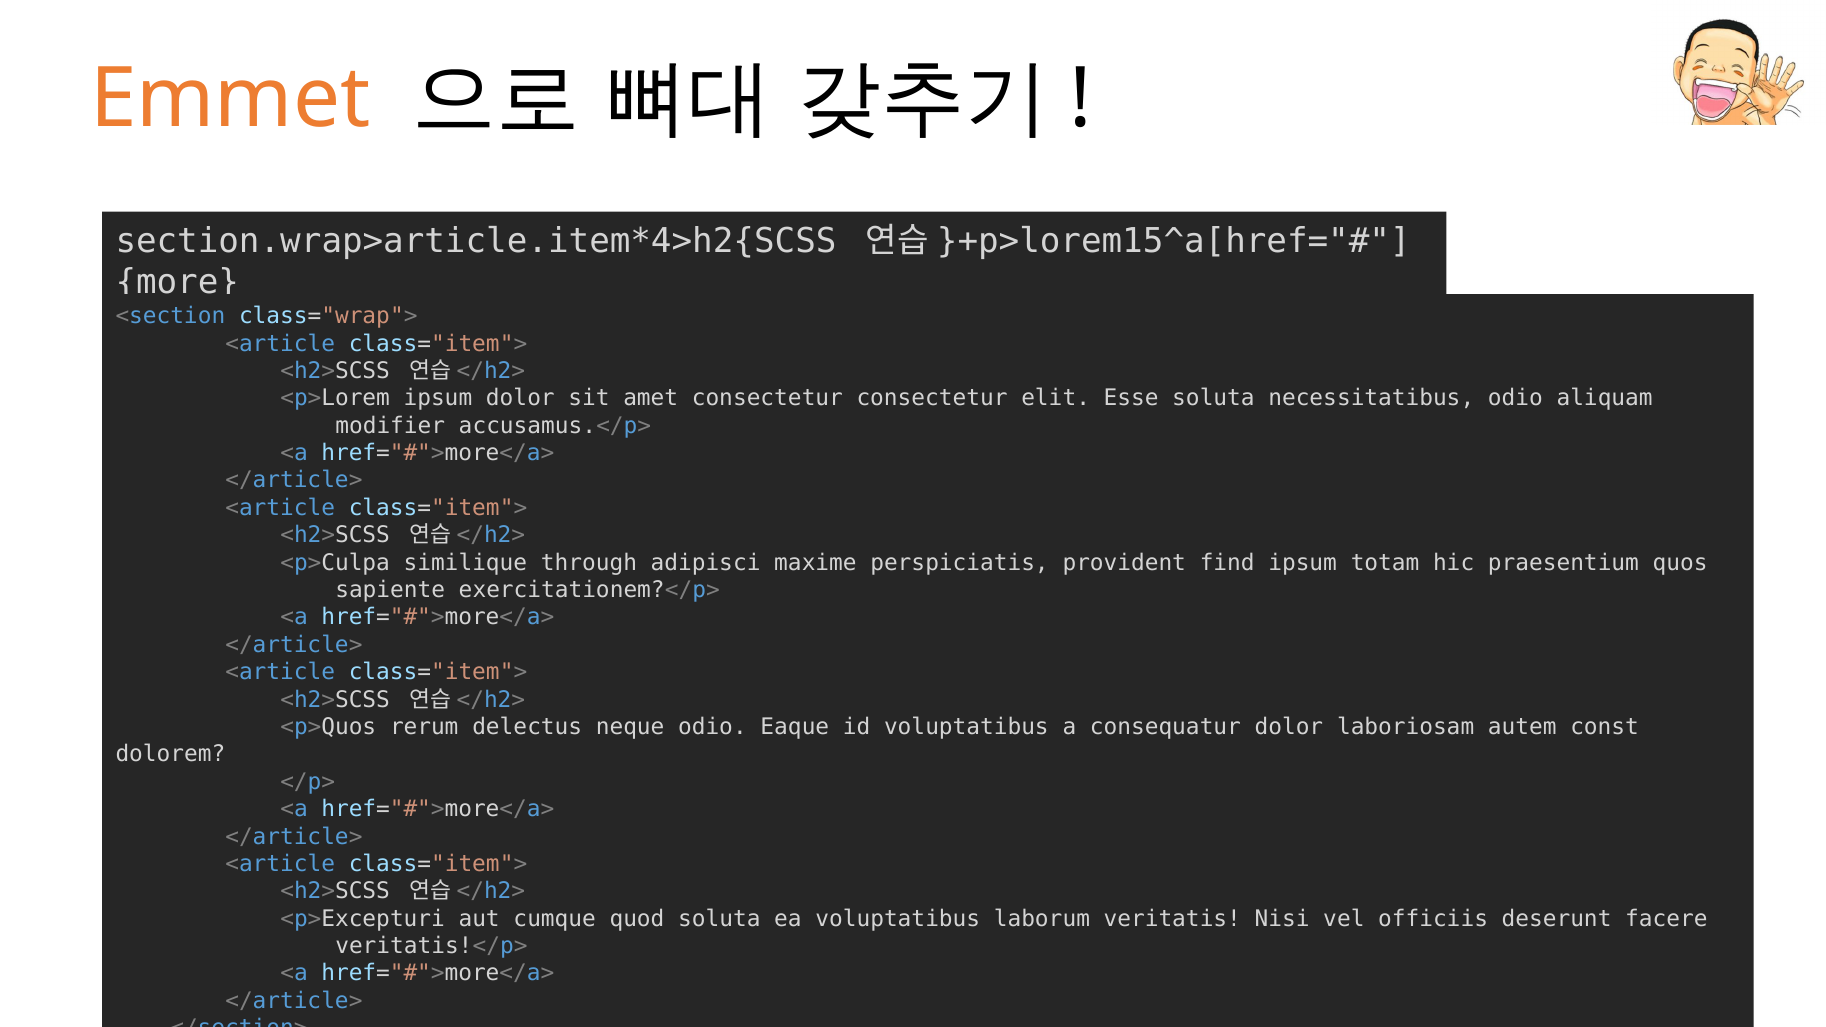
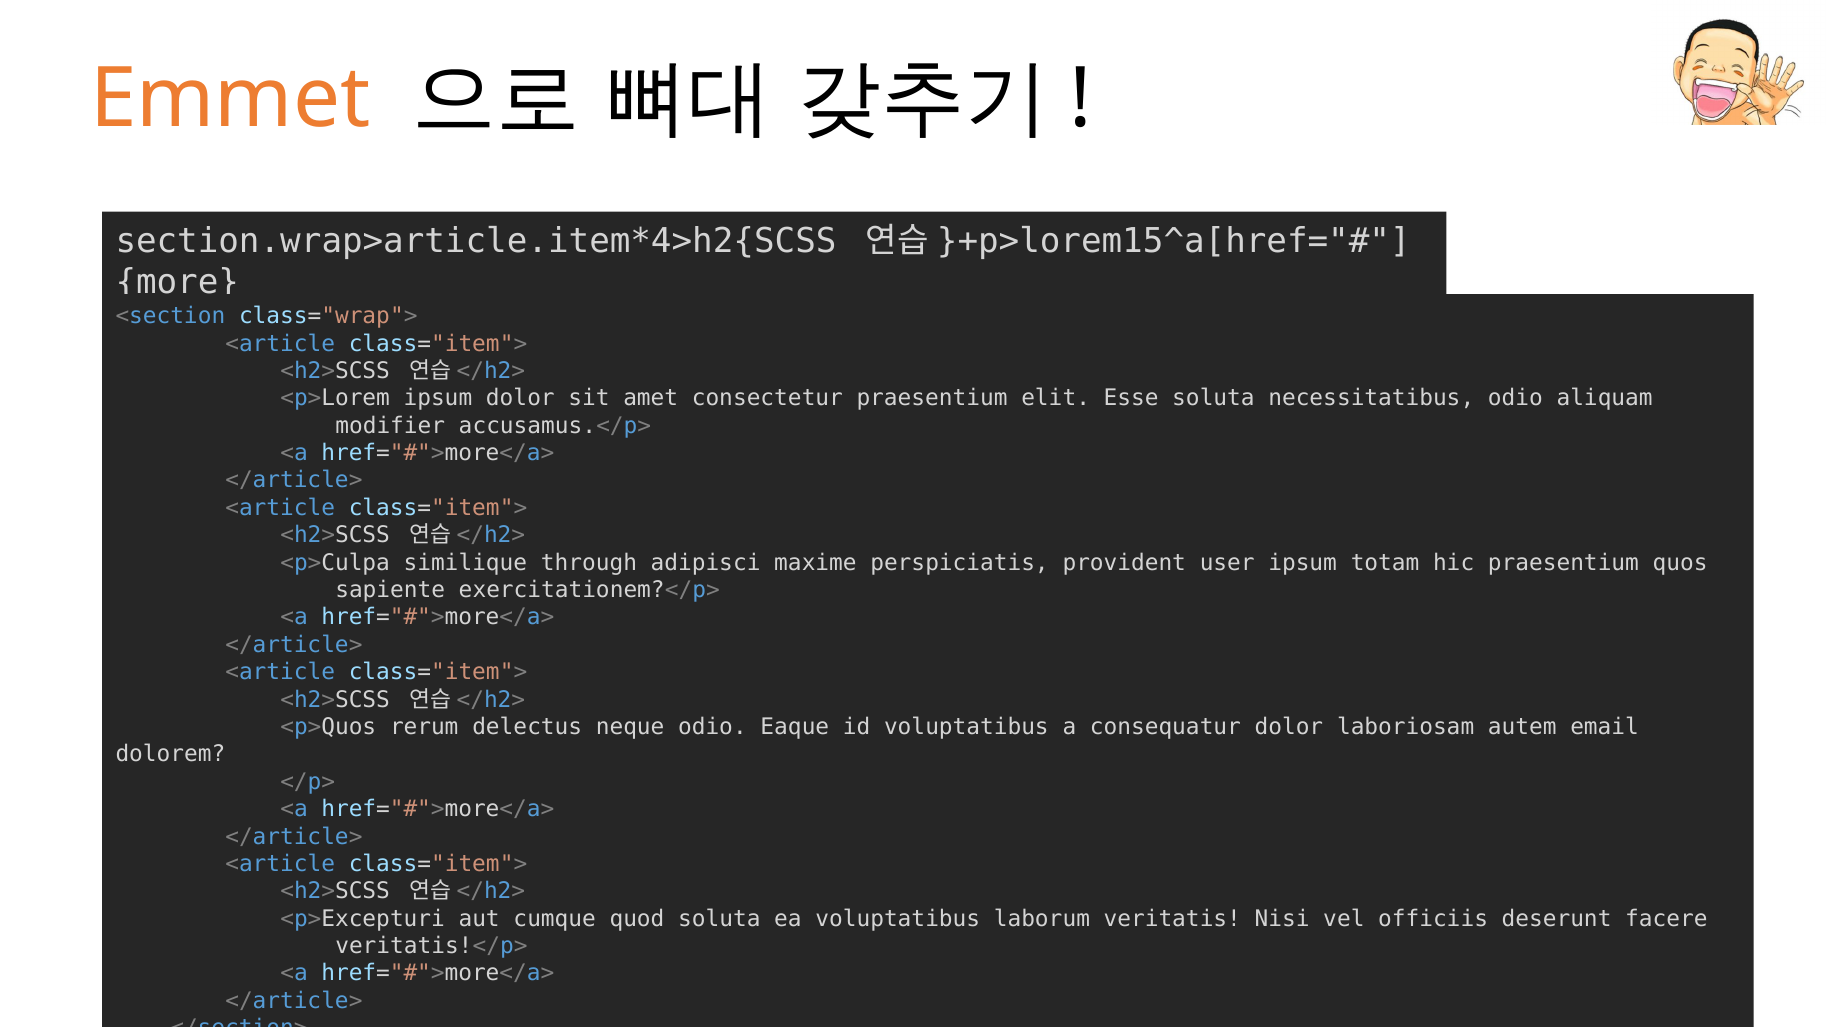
consectetur consectetur: consectetur -> praesentium (932, 398)
find: find -> user (1227, 563)
const: const -> email (1605, 727)
